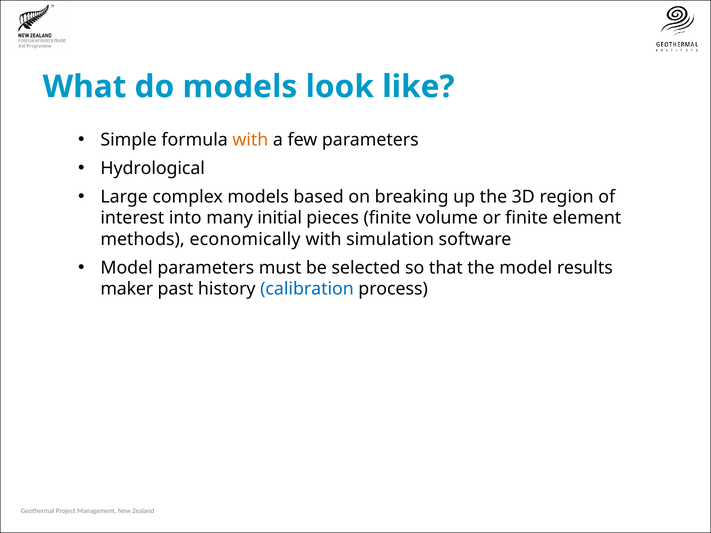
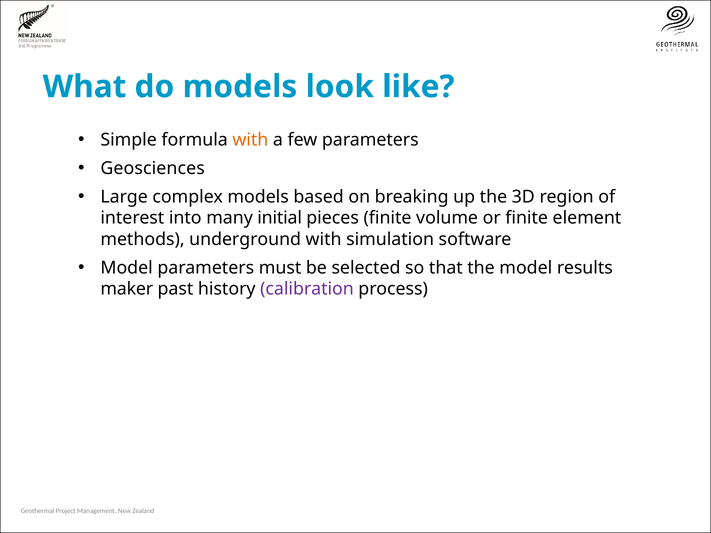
Hydrological: Hydrological -> Geosciences (153, 168)
economically: economically -> underground (245, 239)
calibration colour: blue -> purple (307, 289)
